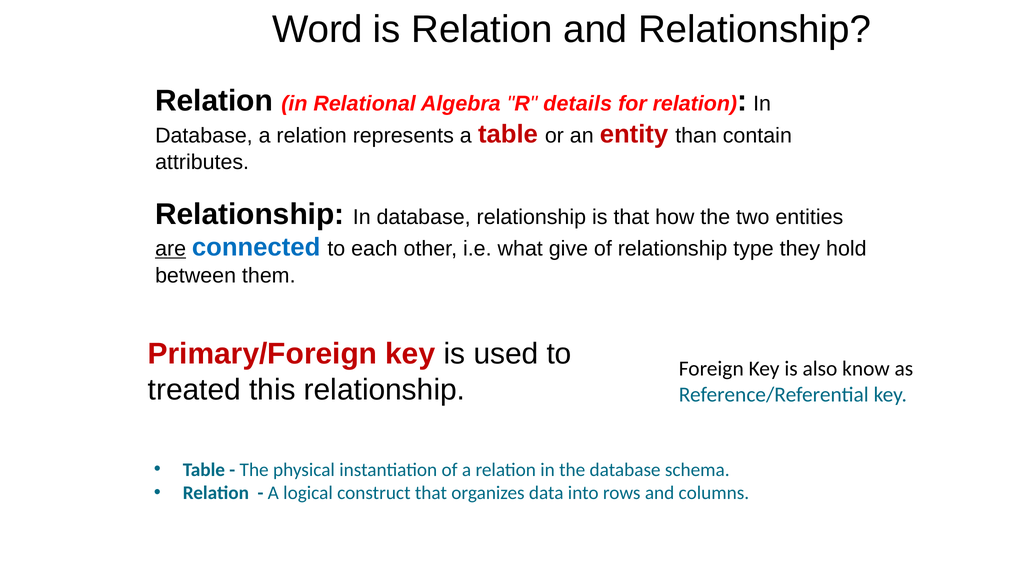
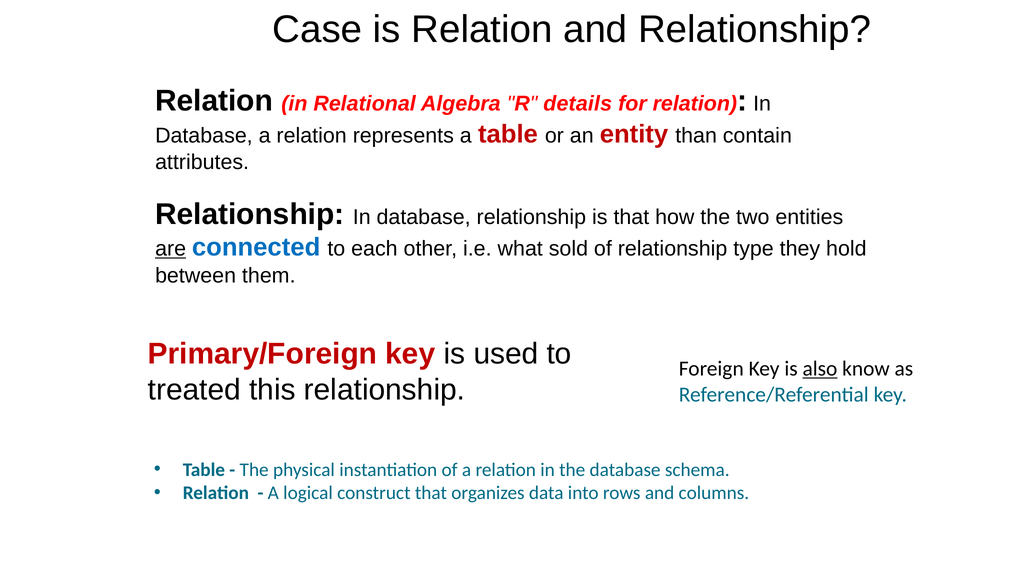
Word: Word -> Case (317, 30)
give: give -> sold (568, 249)
also underline: none -> present (820, 369)
